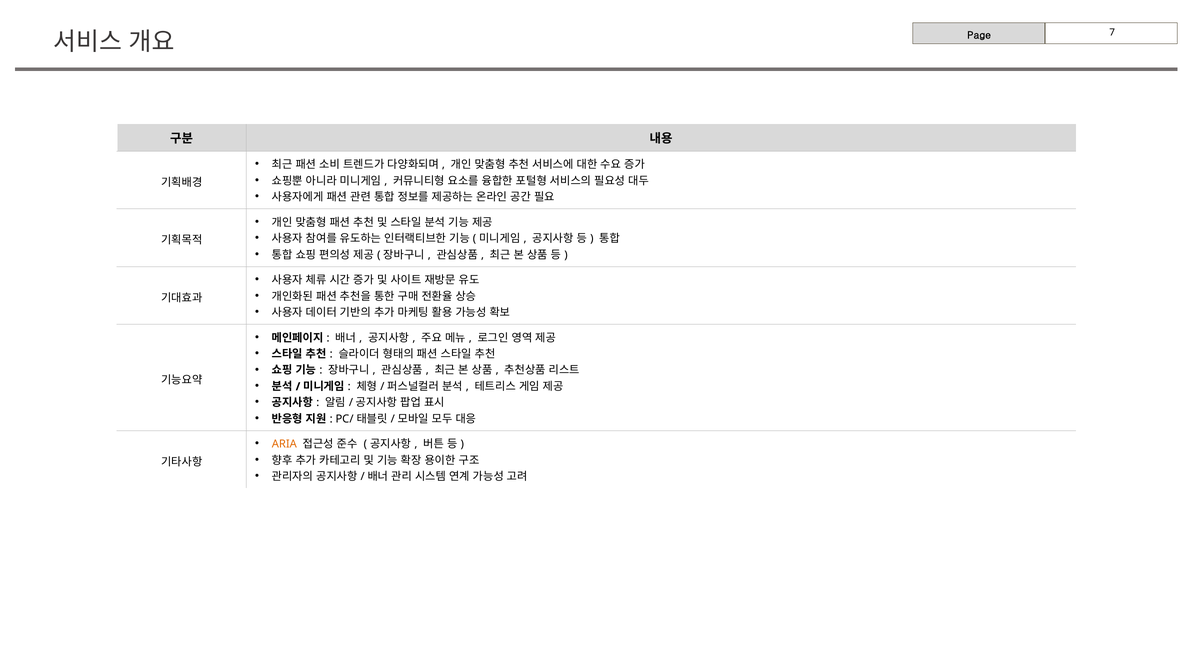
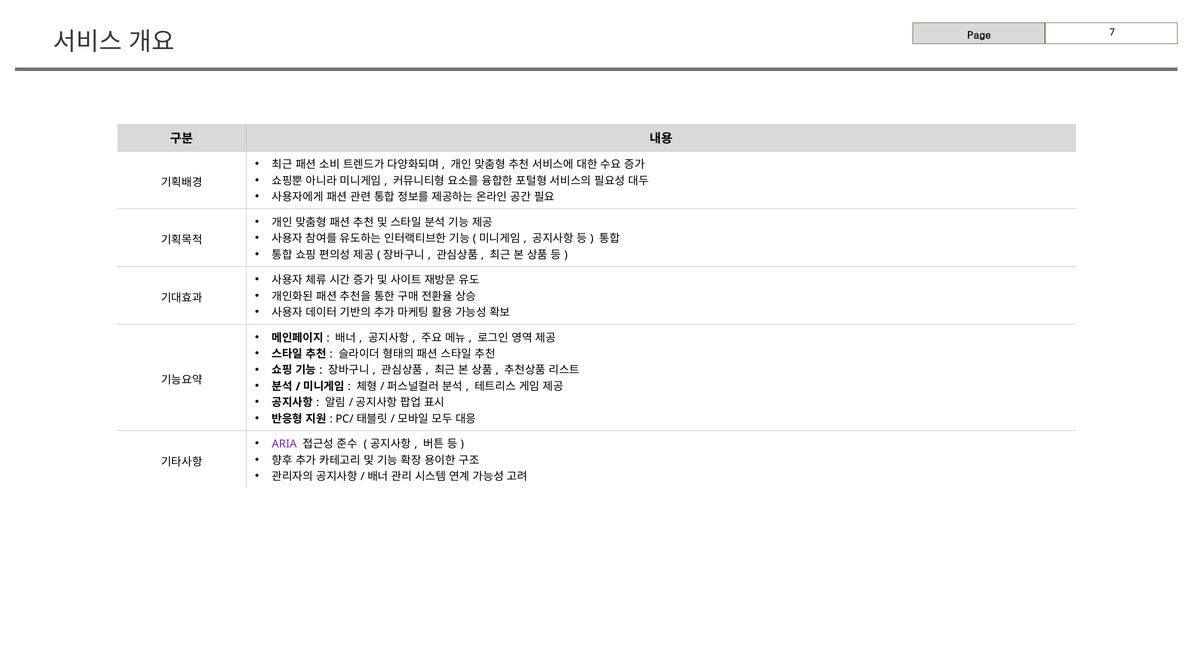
ARIA colour: orange -> purple (284, 444)
